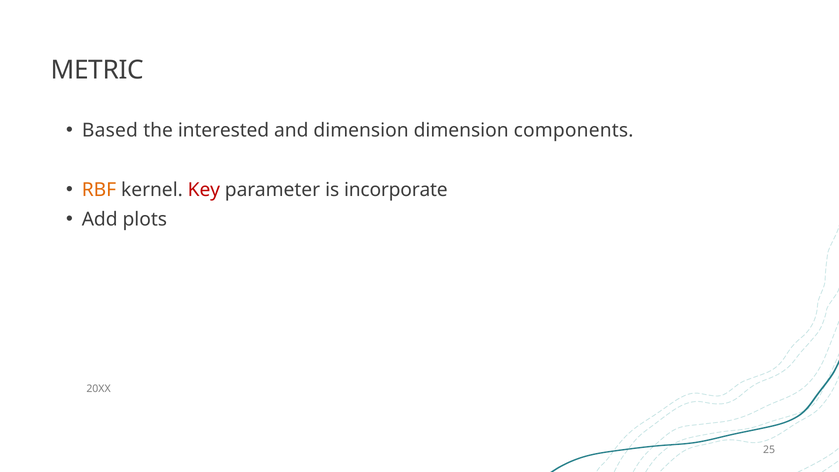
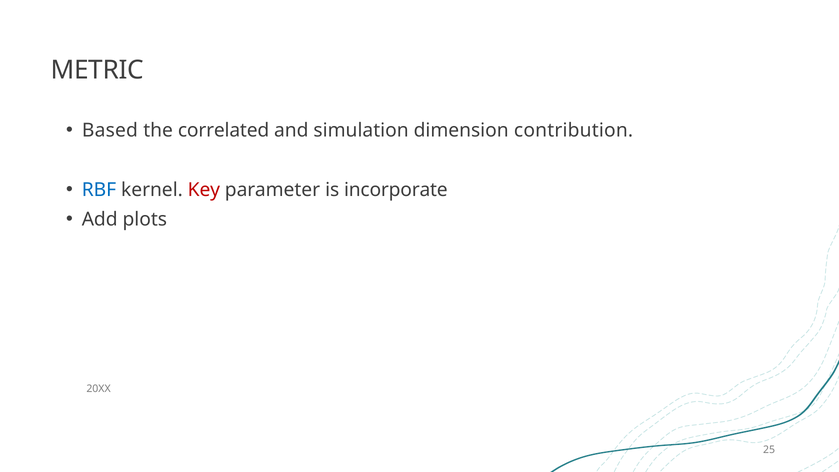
interested: interested -> correlated (224, 130)
and dimension: dimension -> simulation (361, 130)
components: components -> contribution (574, 130)
RBF colour: orange -> blue (99, 190)
